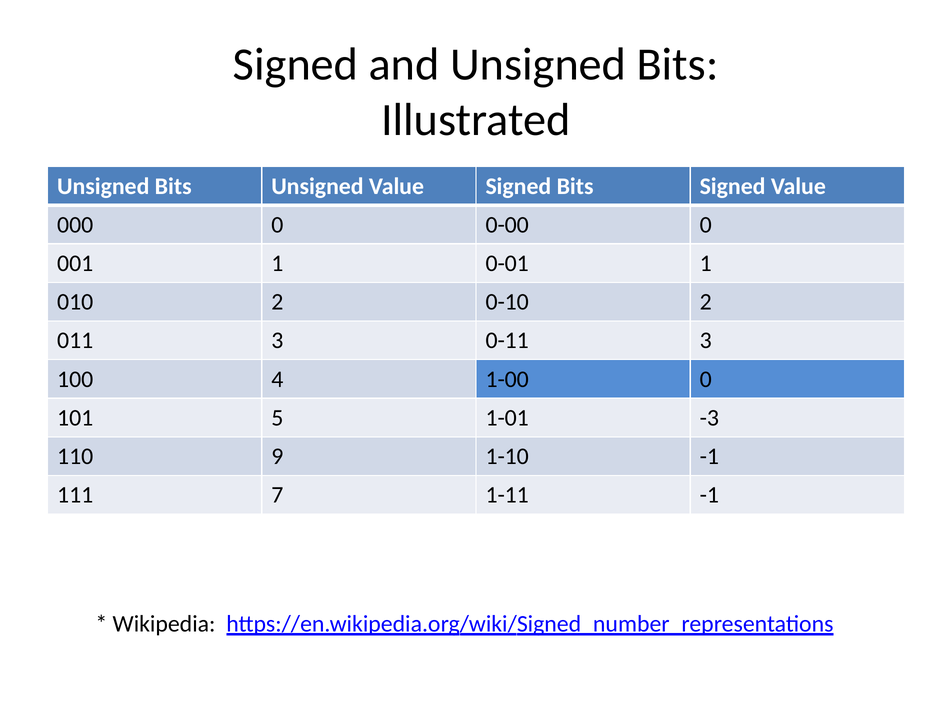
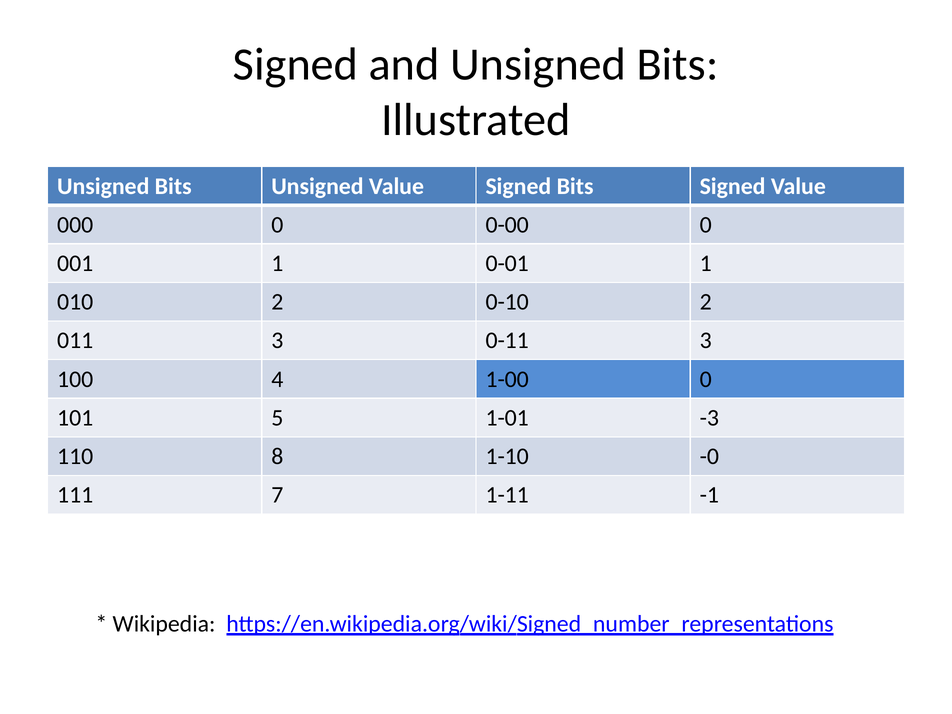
9: 9 -> 8 (277, 456)
1-10 -1: -1 -> -0 (709, 456)
